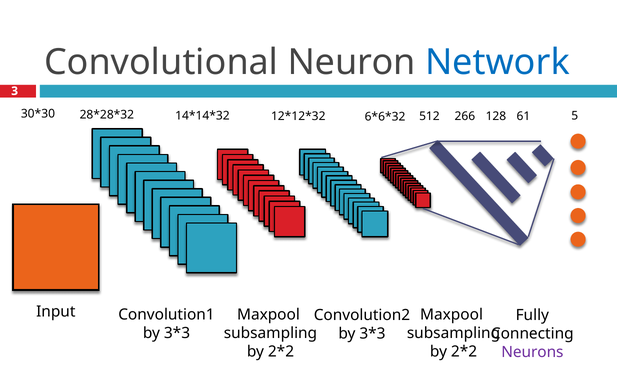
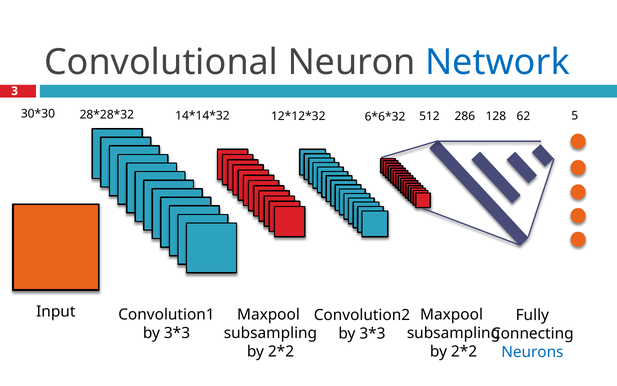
266: 266 -> 286 (465, 116)
61: 61 -> 62 (523, 116)
Neurons colour: purple -> blue (532, 352)
